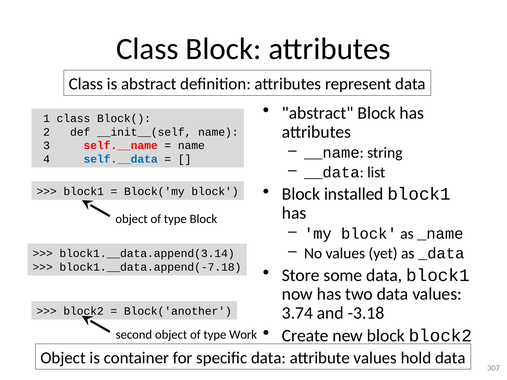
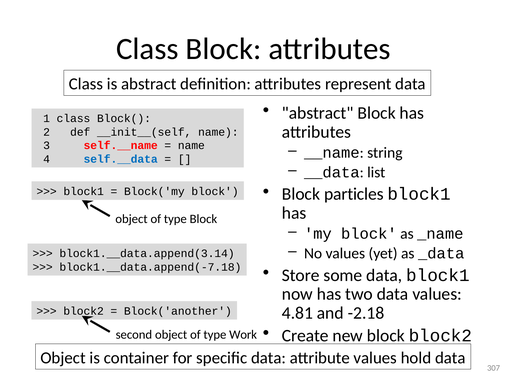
installed: installed -> particles (354, 194)
3.74: 3.74 -> 4.81 (297, 313)
-3.18: -3.18 -> -2.18 (366, 313)
